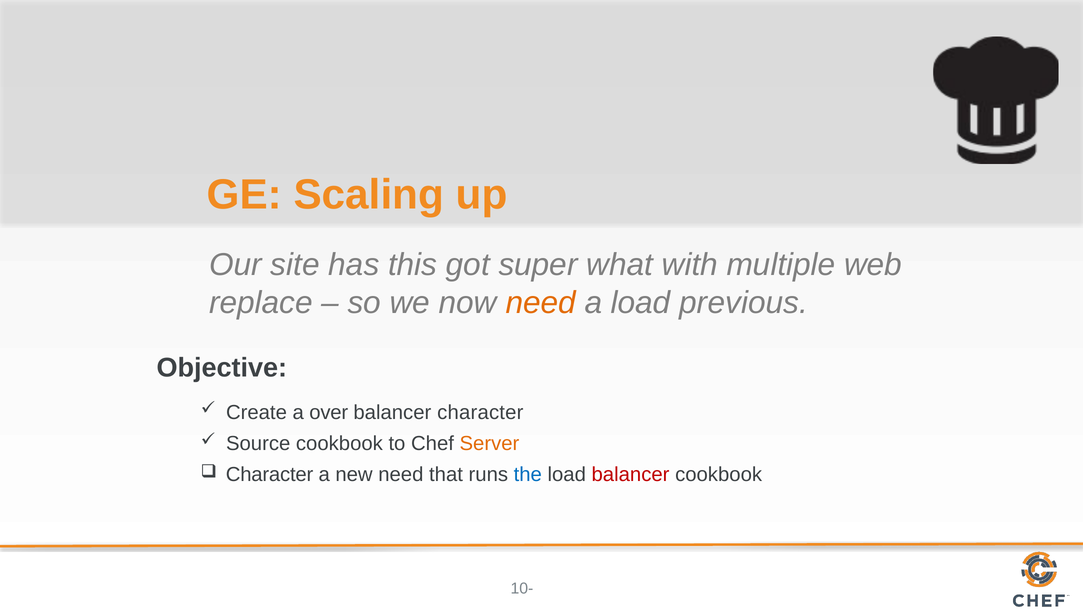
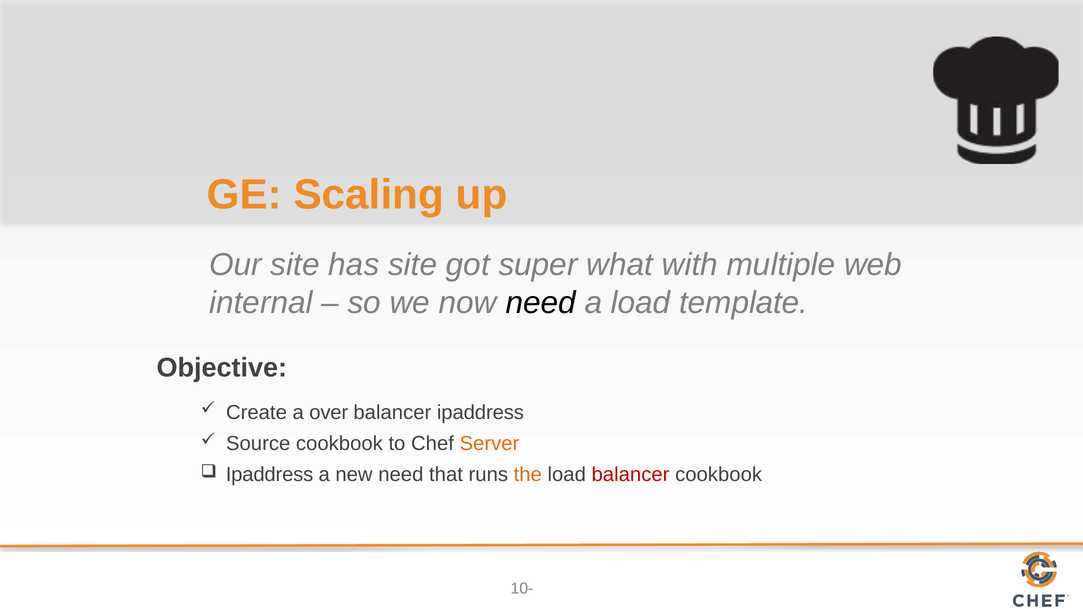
has this: this -> site (413, 265)
replace: replace -> internal (261, 303)
need colour: orange -> black (541, 303)
previous: previous -> template (744, 303)
balancer character: character -> ipaddress (480, 413)
Character: Character -> Ipaddress (270, 475)
the colour: blue -> orange (528, 475)
